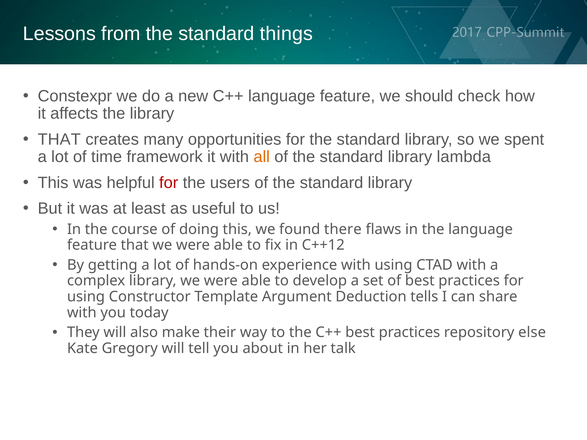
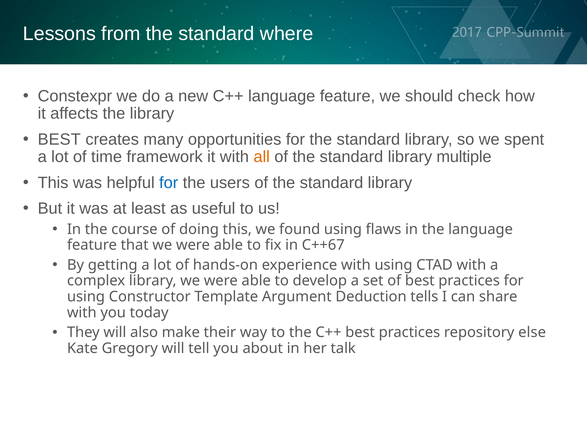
things: things -> where (287, 34)
THAT: THAT -> BEST (59, 139)
lambda: lambda -> multiple (464, 157)
for colour: red -> blue (169, 183)
found there: there -> using (343, 229)
C++12: C++12 -> C++67 (323, 245)
